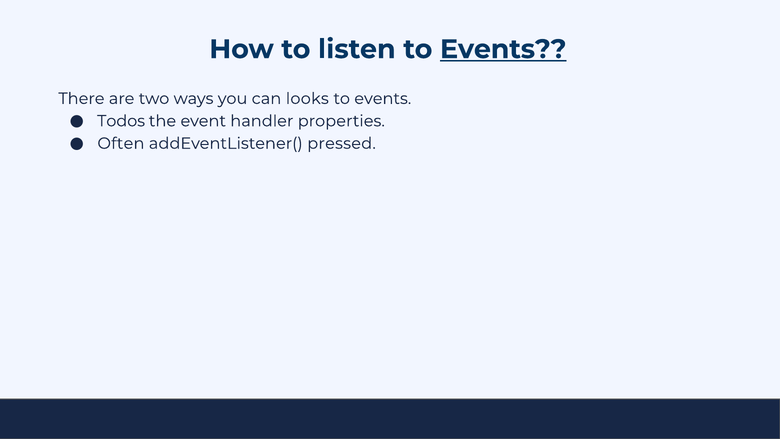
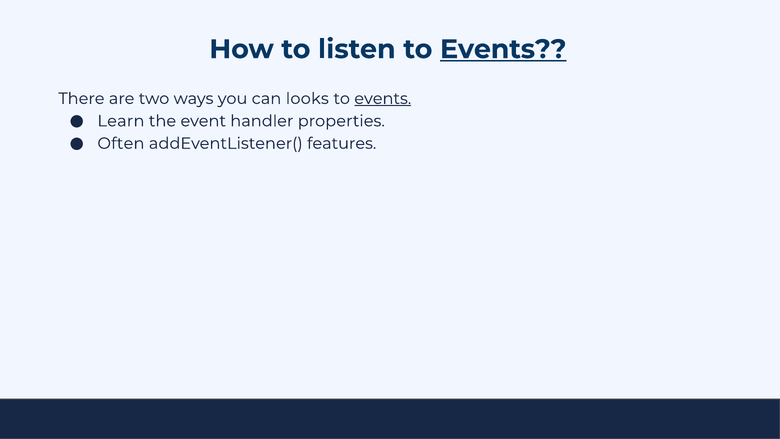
events underline: none -> present (383, 99)
Todos: Todos -> Learn (121, 121)
pressed: pressed -> features (342, 143)
